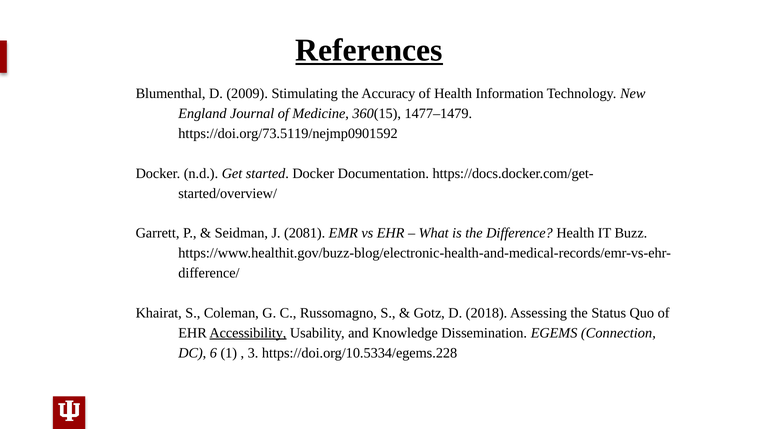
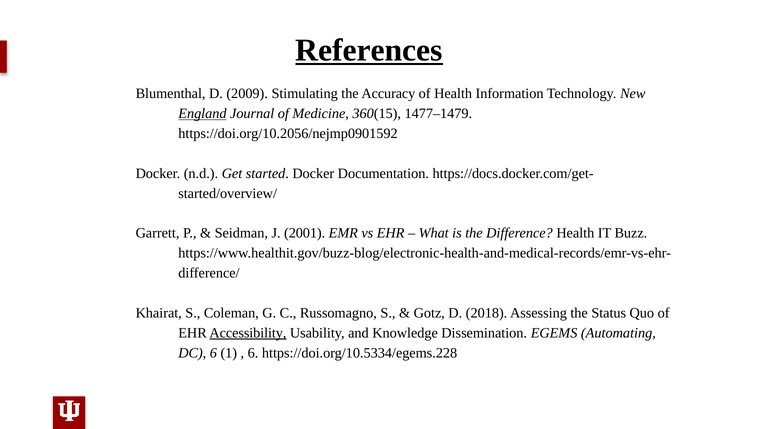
England underline: none -> present (202, 114)
https://doi.org/73.5119/nejmp0901592: https://doi.org/73.5119/nejmp0901592 -> https://doi.org/10.2056/nejmp0901592 (288, 133)
2081: 2081 -> 2001 (305, 233)
Connection: Connection -> Automating (618, 333)
3: 3 -> 6 (253, 353)
